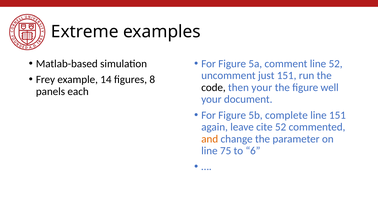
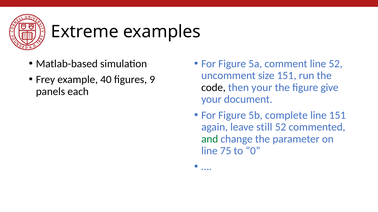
just: just -> size (266, 76)
14: 14 -> 40 (106, 80)
8: 8 -> 9 (152, 80)
well: well -> give (330, 88)
cite: cite -> still (264, 127)
and colour: orange -> green (210, 139)
6: 6 -> 0 (253, 151)
